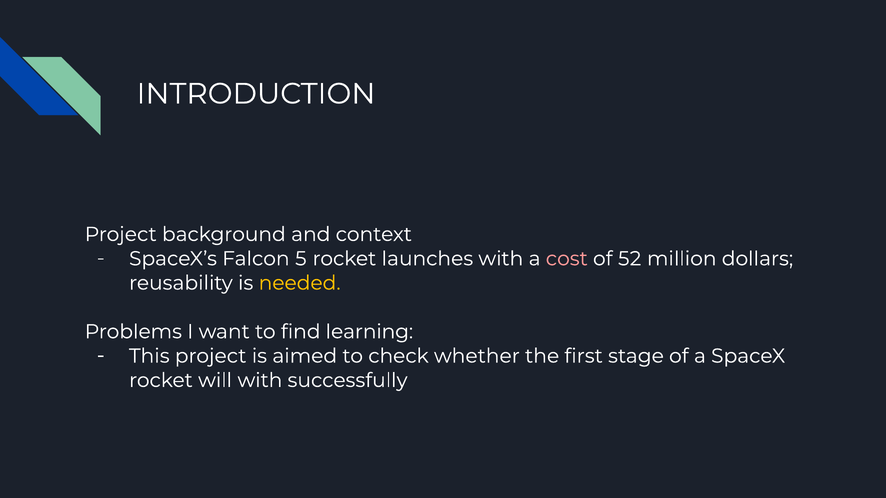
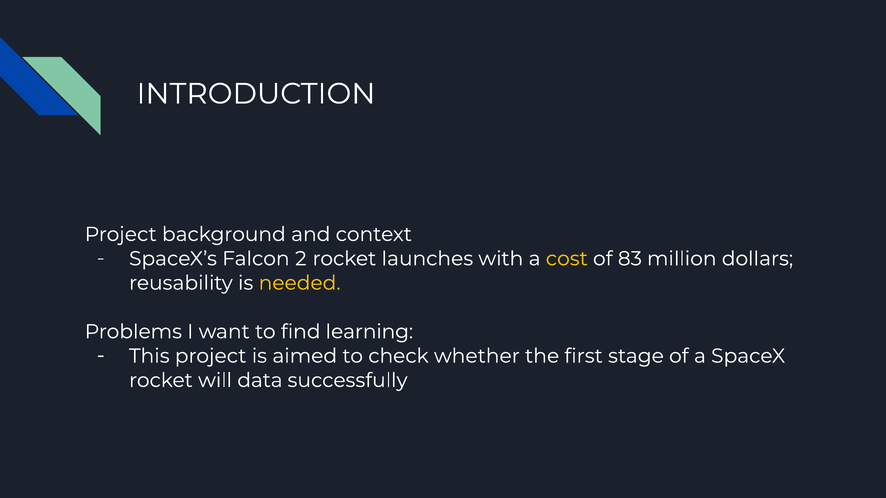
5: 5 -> 2 (301, 259)
cost colour: pink -> yellow (567, 259)
52: 52 -> 83 (630, 259)
will with: with -> data (260, 381)
